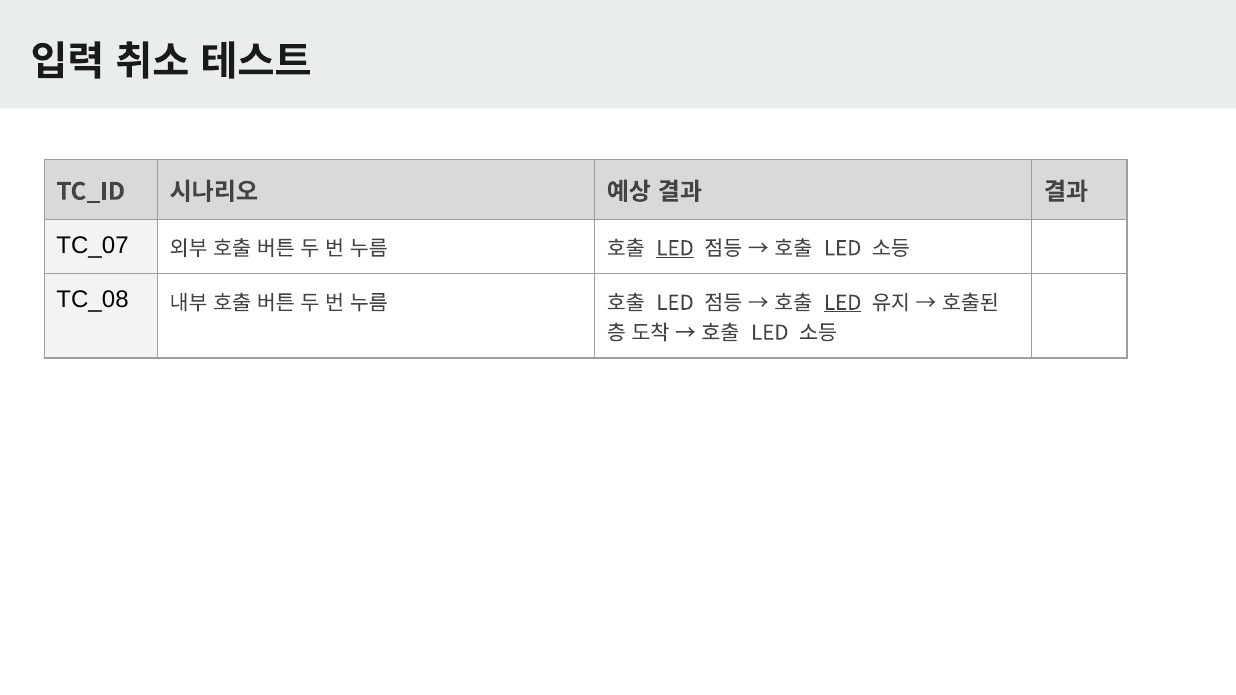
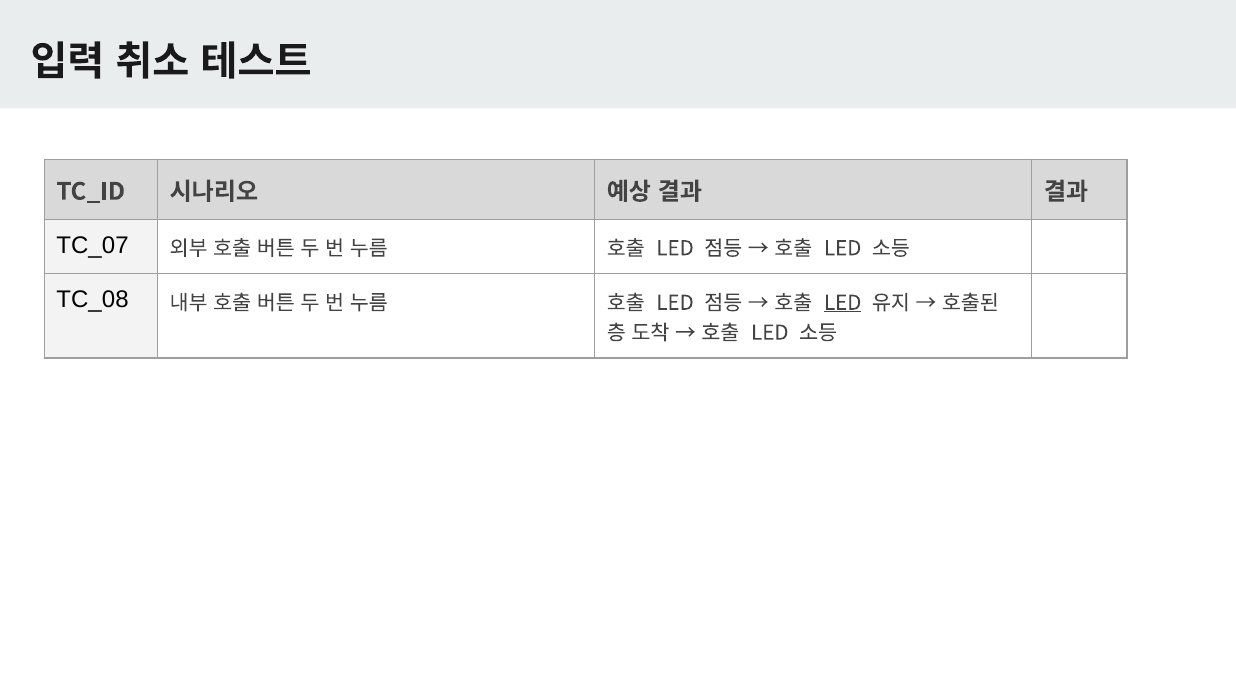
LED underline: present -> none (675, 249)
